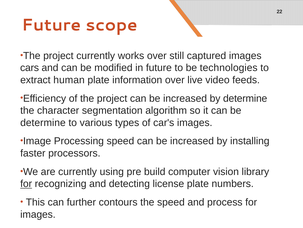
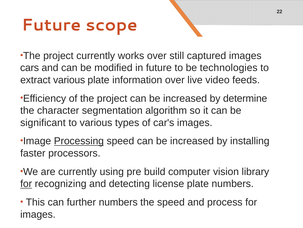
extract human: human -> various (69, 80)
determine: determine -> significant (43, 122)
Processing underline: none -> present (79, 141)
further contours: contours -> numbers (118, 202)
